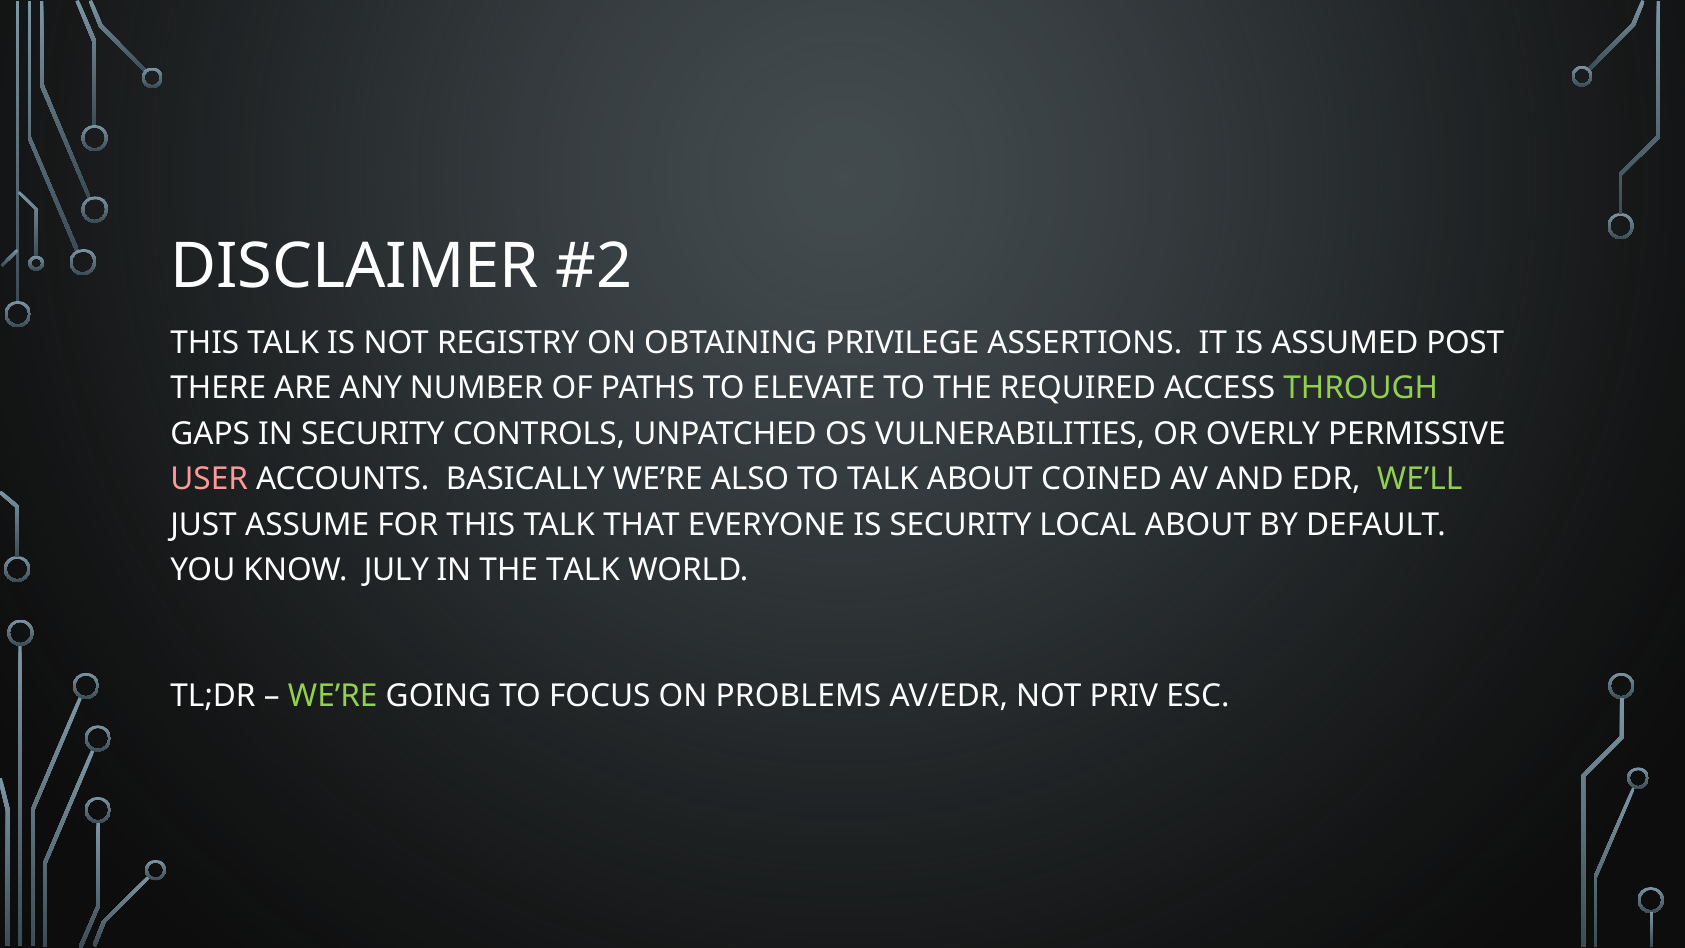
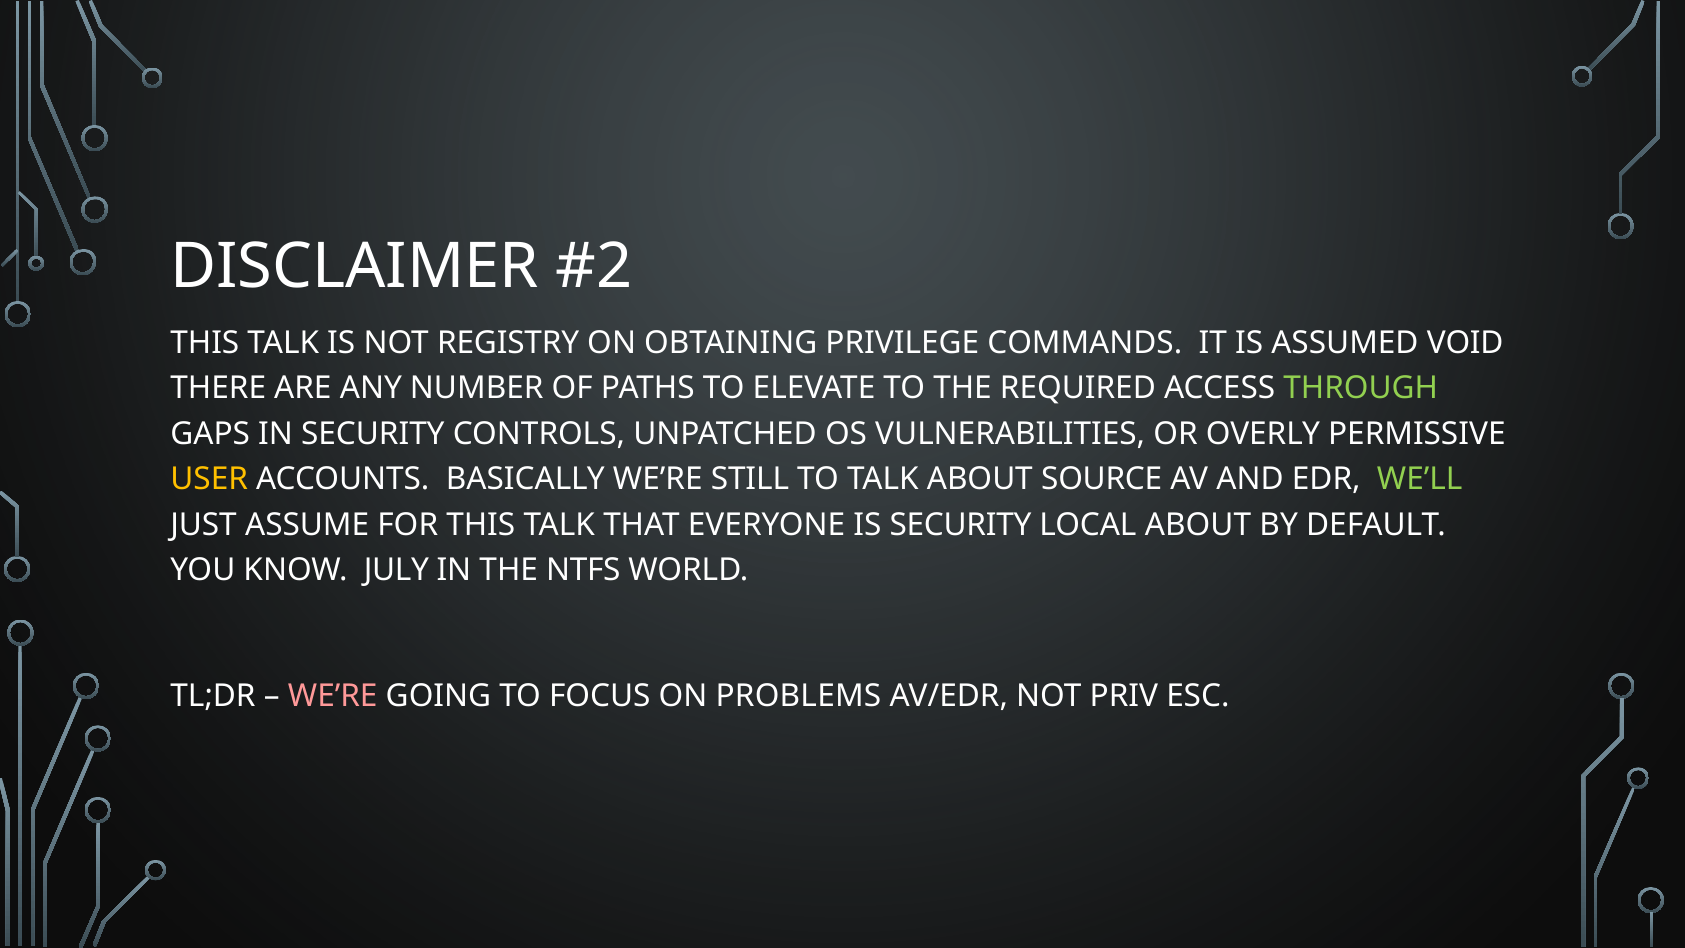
ASSERTIONS: ASSERTIONS -> COMMANDS (1085, 343)
POST: POST -> VOID (1465, 343)
USER colour: pink -> yellow (209, 479)
ALSO: ALSO -> STILL (750, 479)
COINED: COINED -> SOURCE (1102, 479)
THE TALK: TALK -> NTFS (583, 570)
WE’RE colour: light green -> pink (333, 696)
